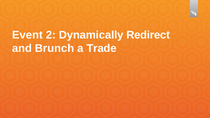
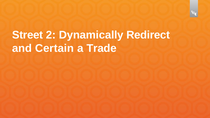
Event: Event -> Street (28, 35)
Brunch: Brunch -> Certain (54, 48)
